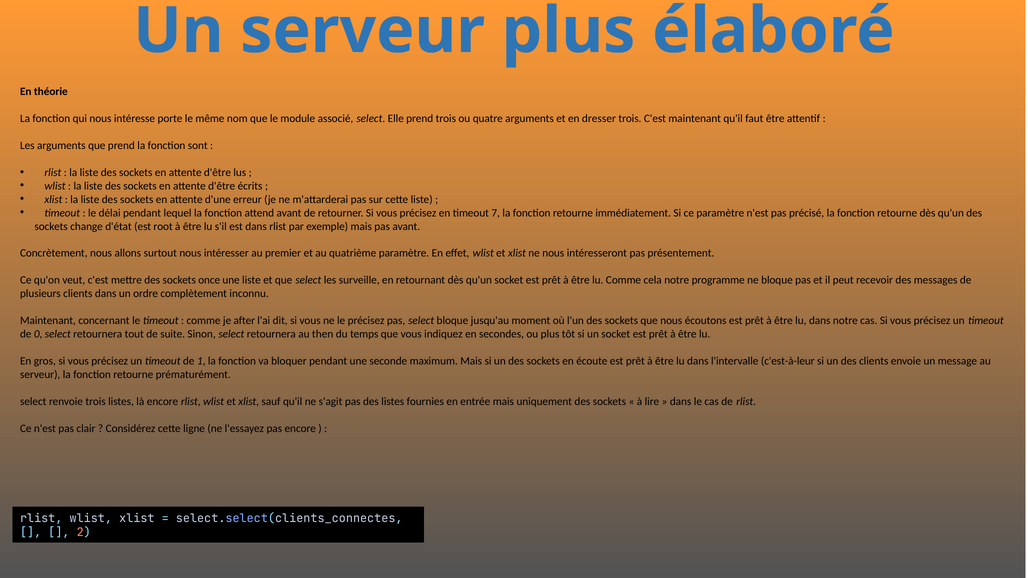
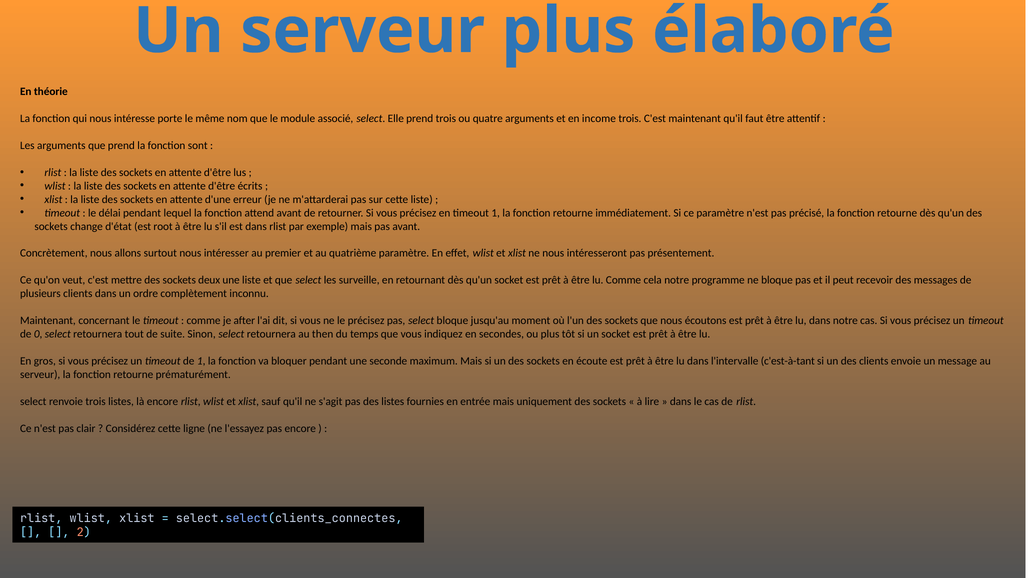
dresser: dresser -> income (599, 119)
timeout 7: 7 -> 1 (496, 213)
once: once -> deux (209, 280)
c'est-à-leur: c'est-à-leur -> c'est-à-tant (788, 361)
